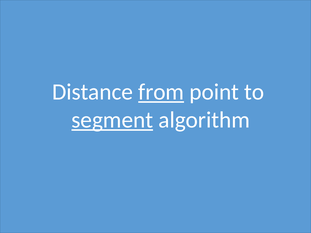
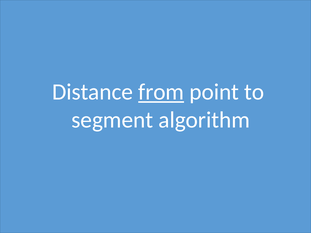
segment underline: present -> none (112, 120)
